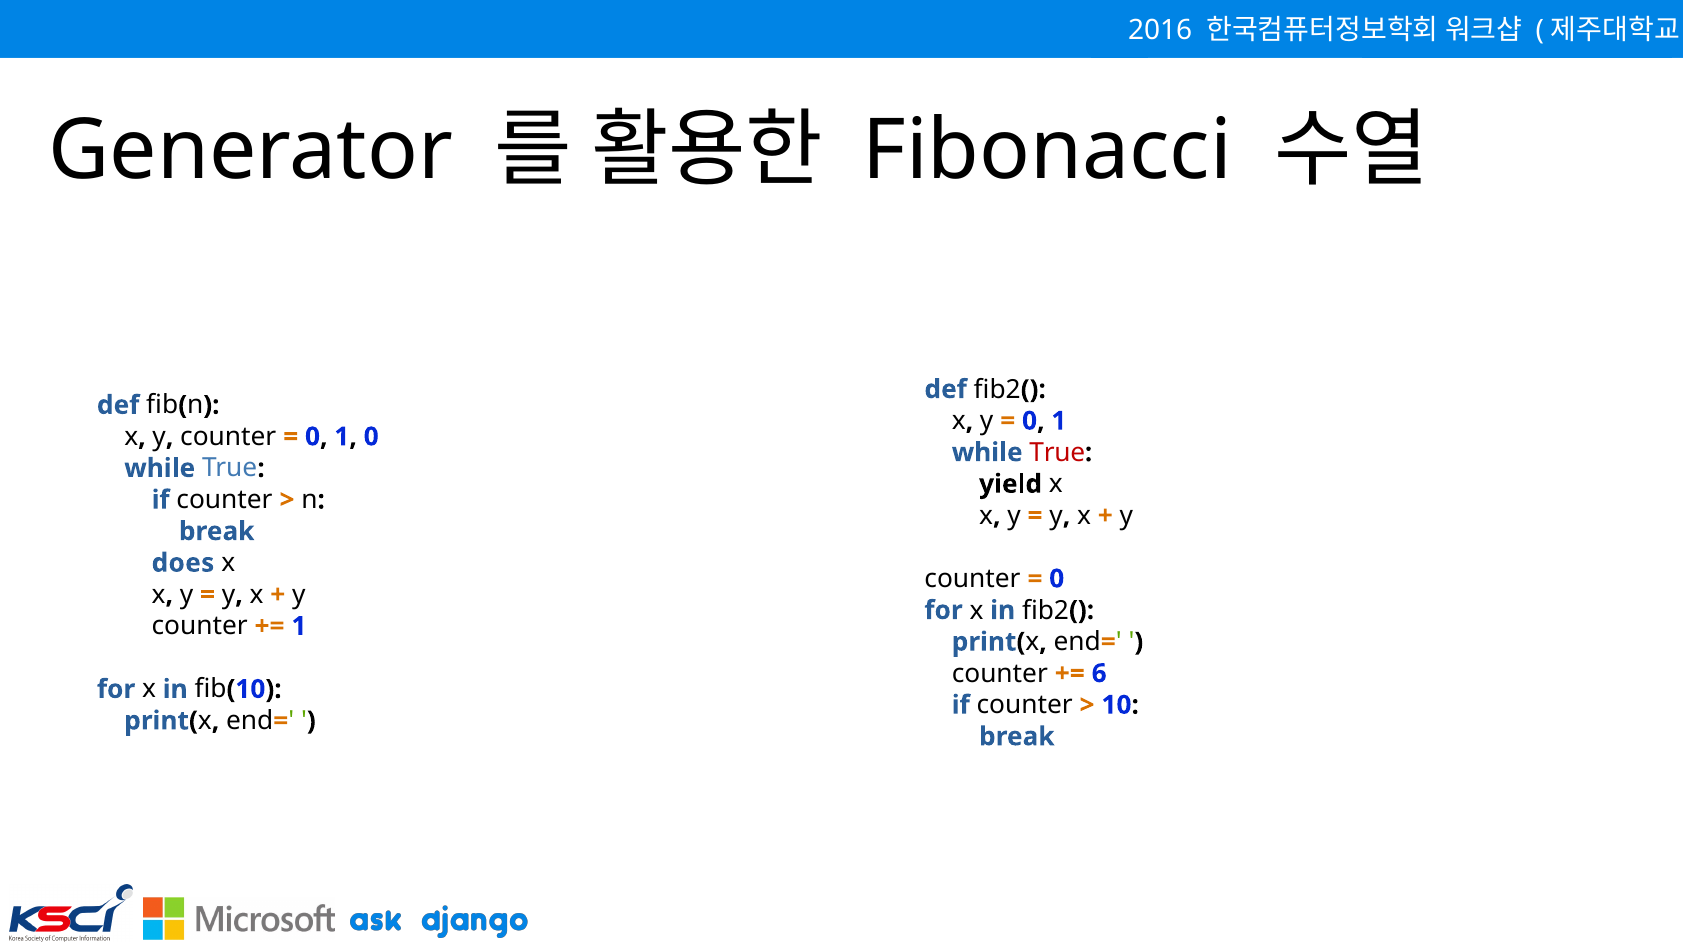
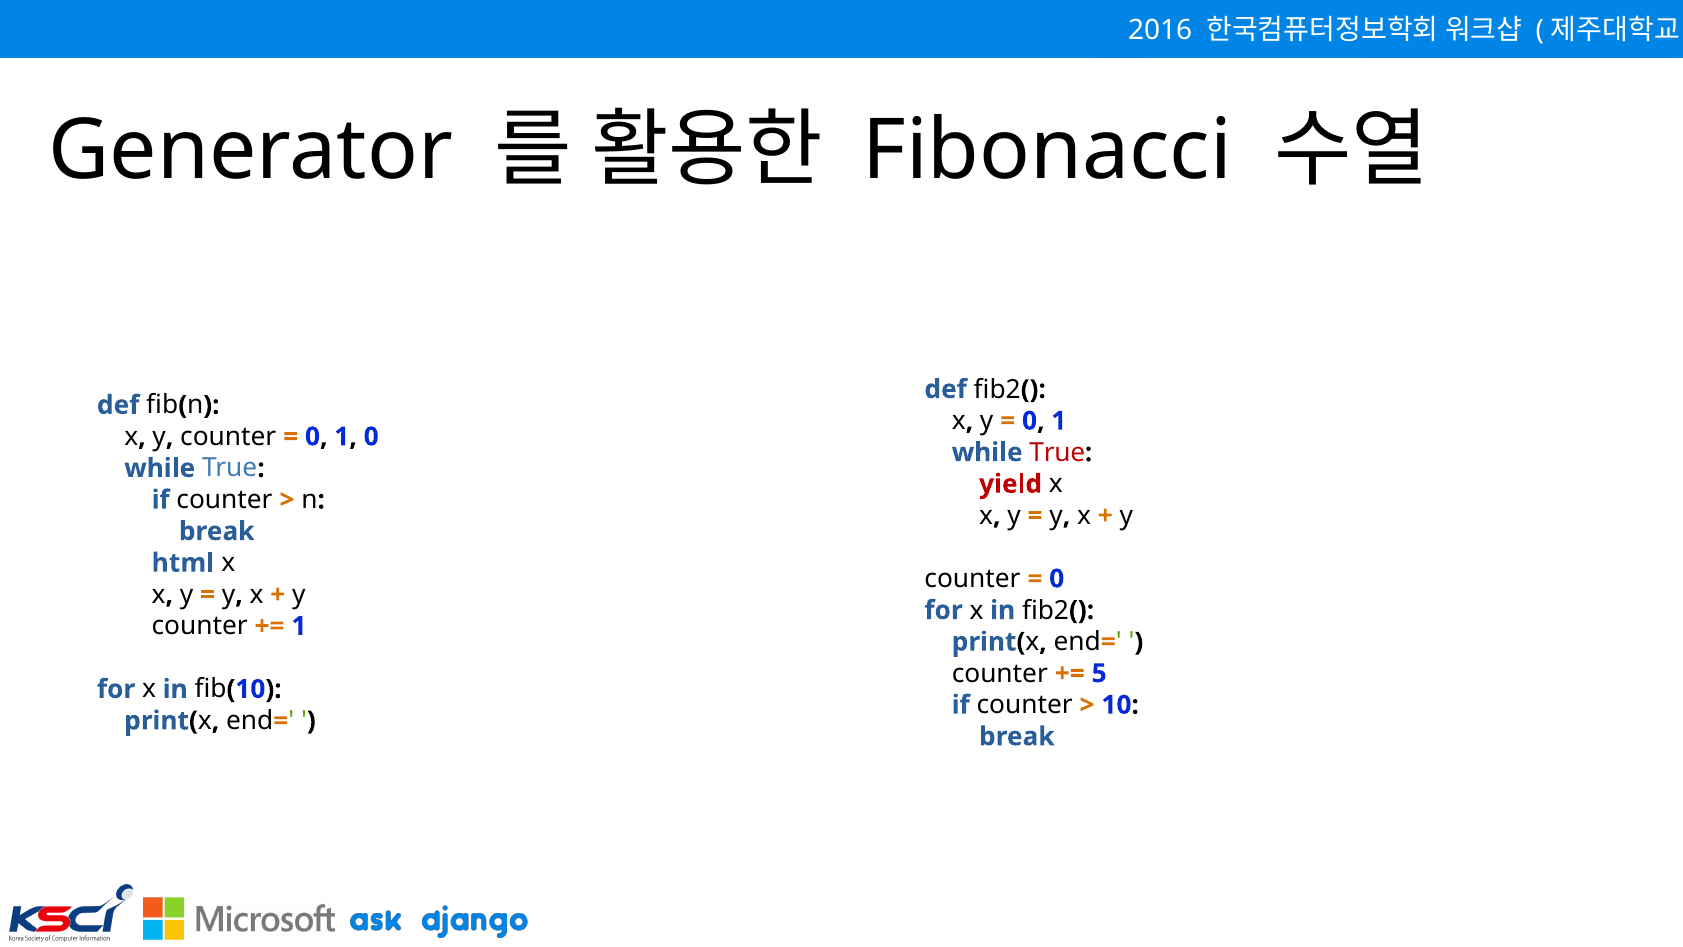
yield colour: black -> red (1011, 484)
does: does -> html (183, 563)
6: 6 -> 5 (1099, 673)
